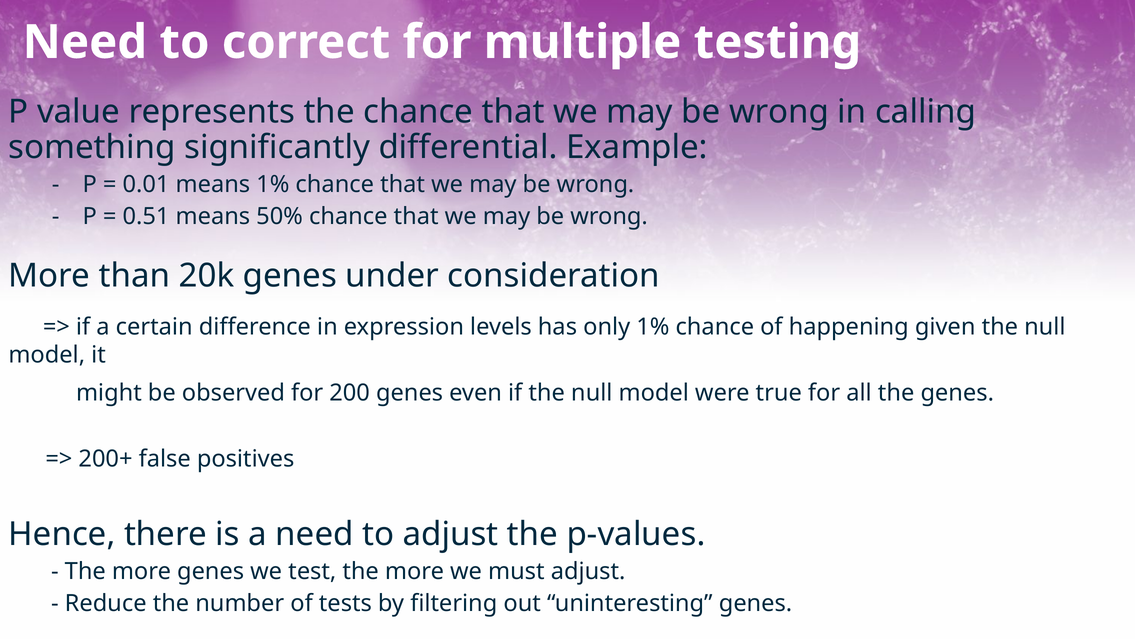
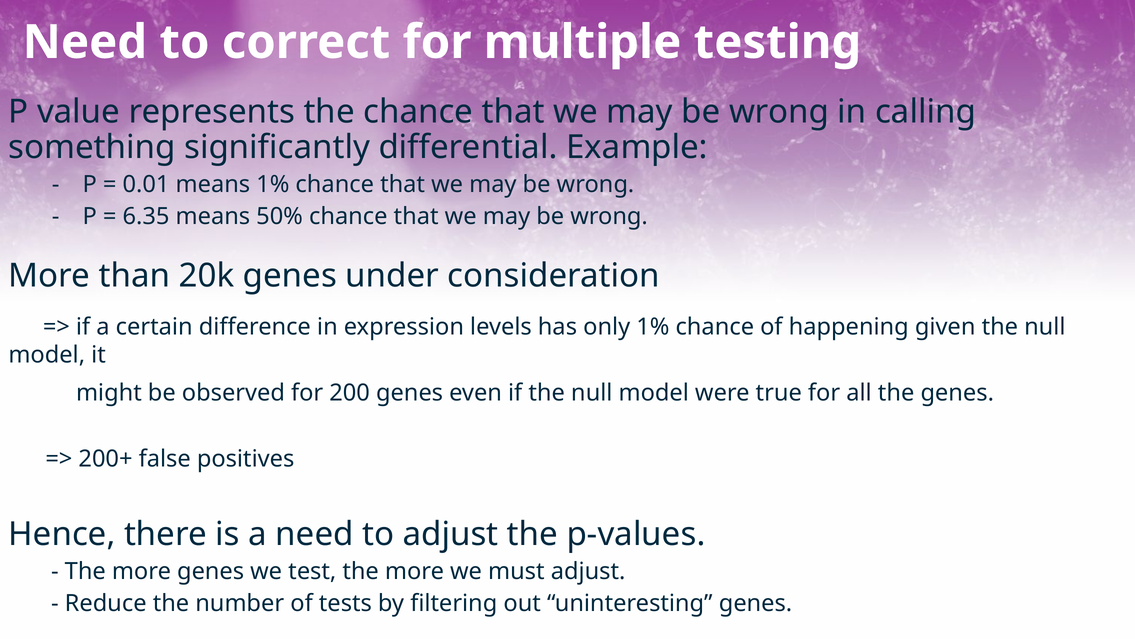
0.51: 0.51 -> 6.35 (146, 216)
